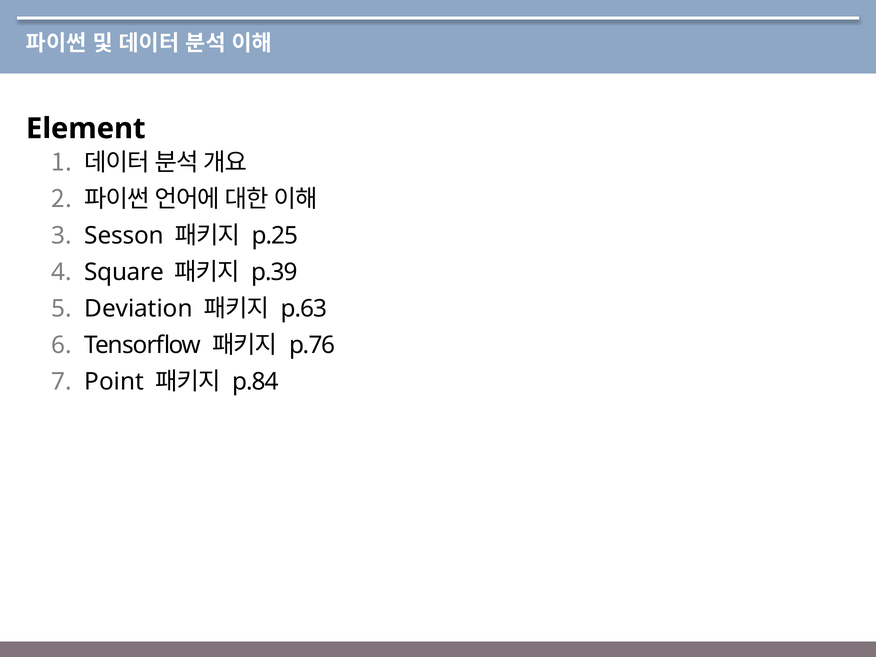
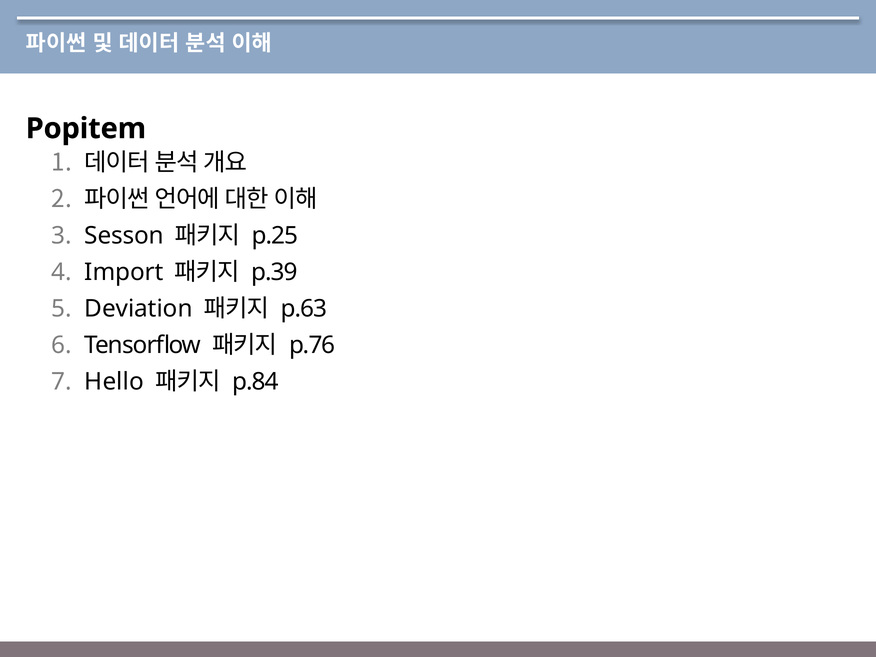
Element: Element -> Popitem (86, 129)
Square: Square -> Import (124, 272)
Point: Point -> Hello (114, 382)
